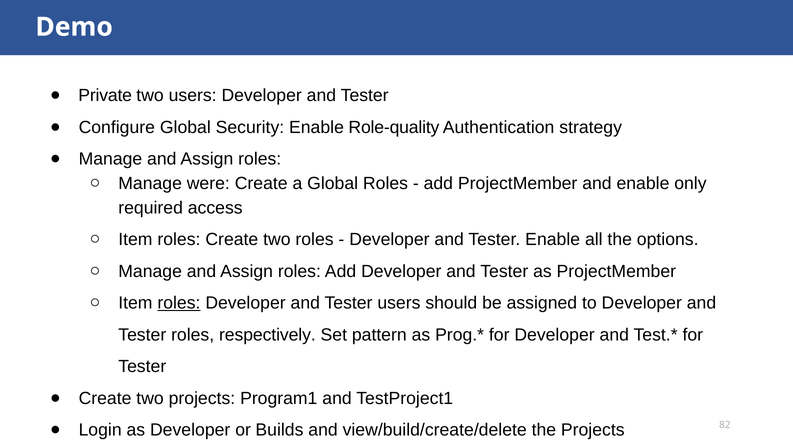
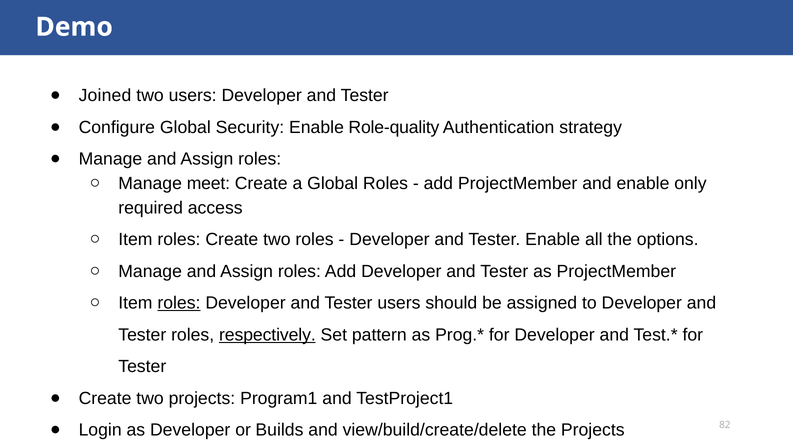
Private: Private -> Joined (105, 96)
were: were -> meet (208, 183)
respectively underline: none -> present (267, 335)
